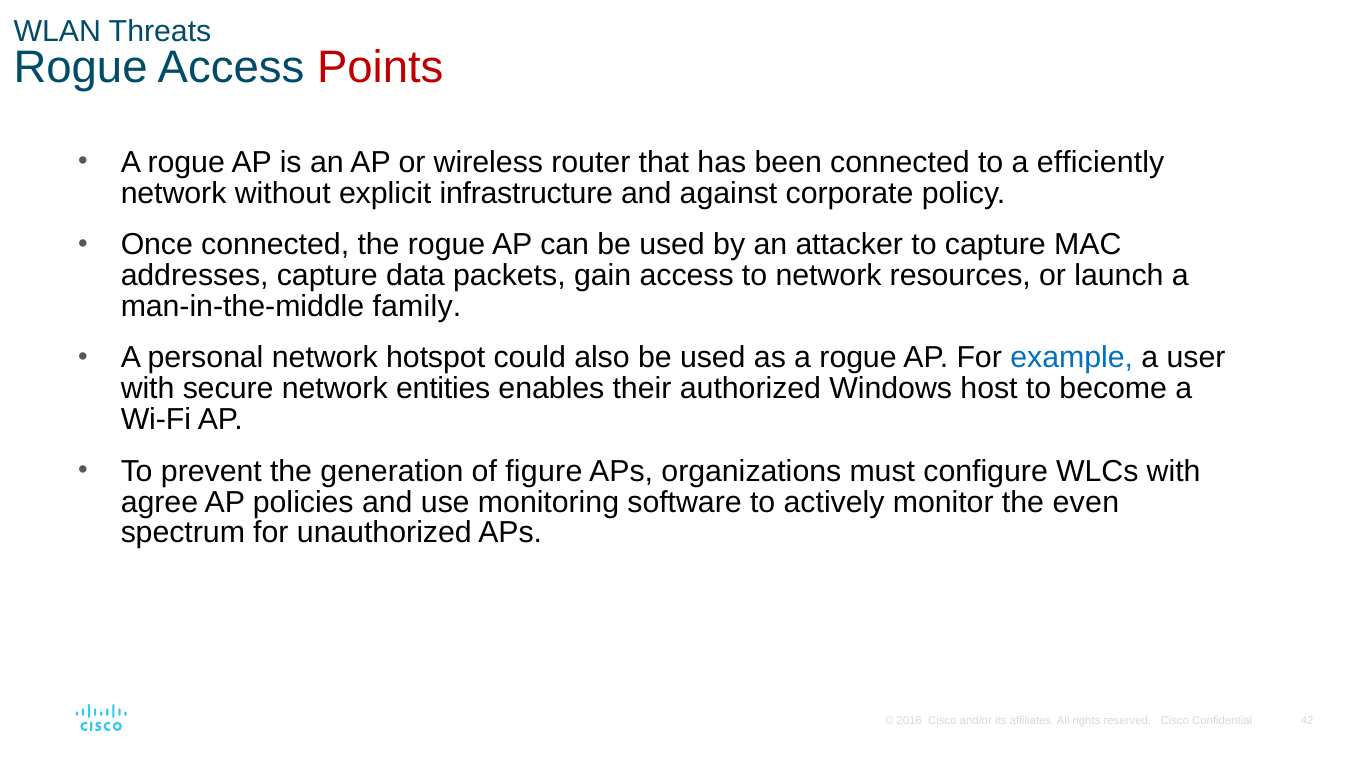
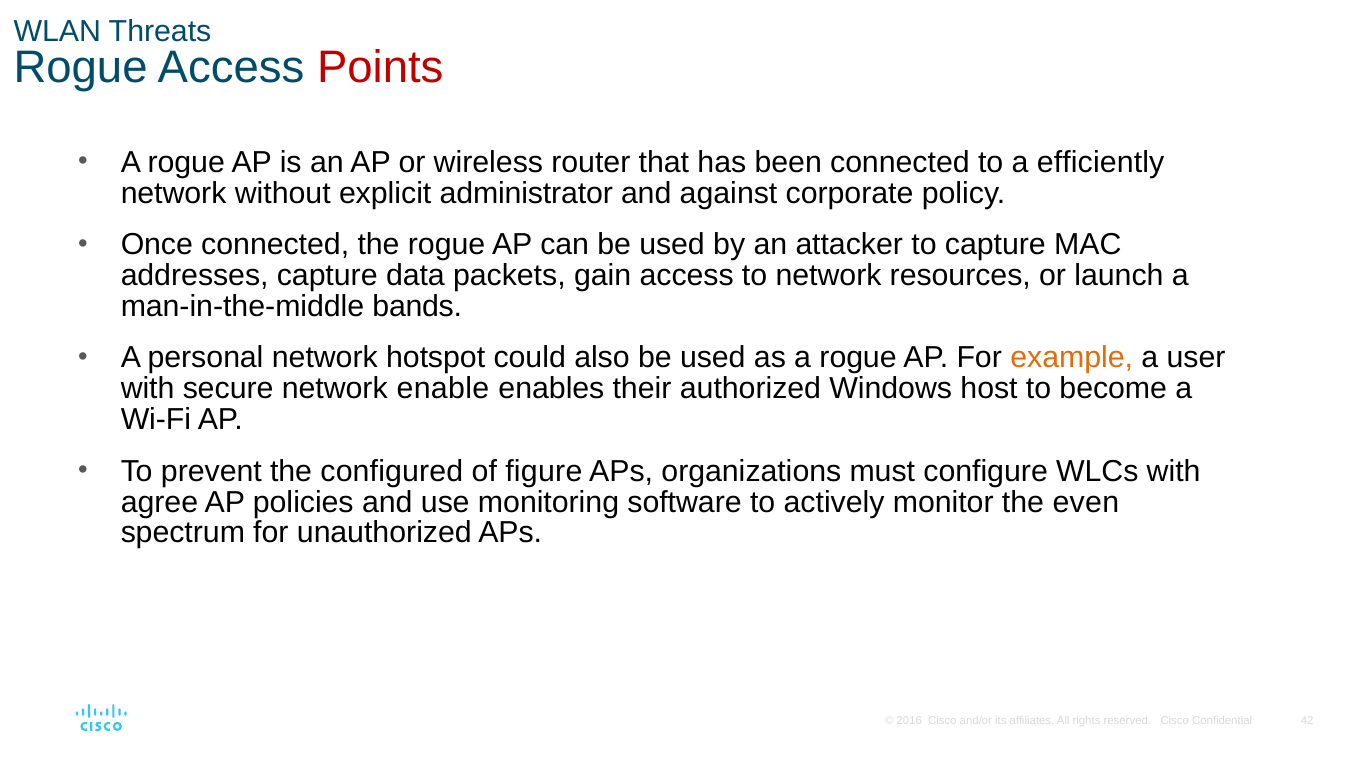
infrastructure: infrastructure -> administrator (526, 193)
family: family -> bands (417, 306)
example colour: blue -> orange (1072, 358)
entities: entities -> enable (443, 389)
generation: generation -> configured (392, 471)
